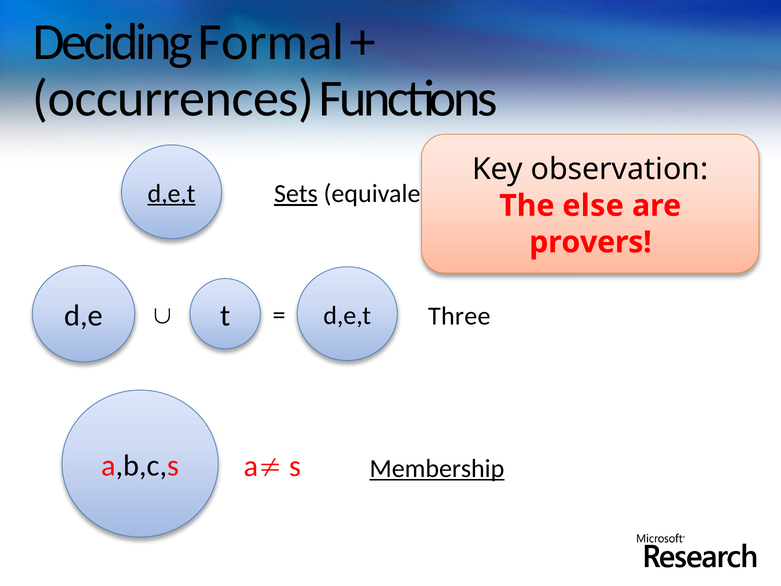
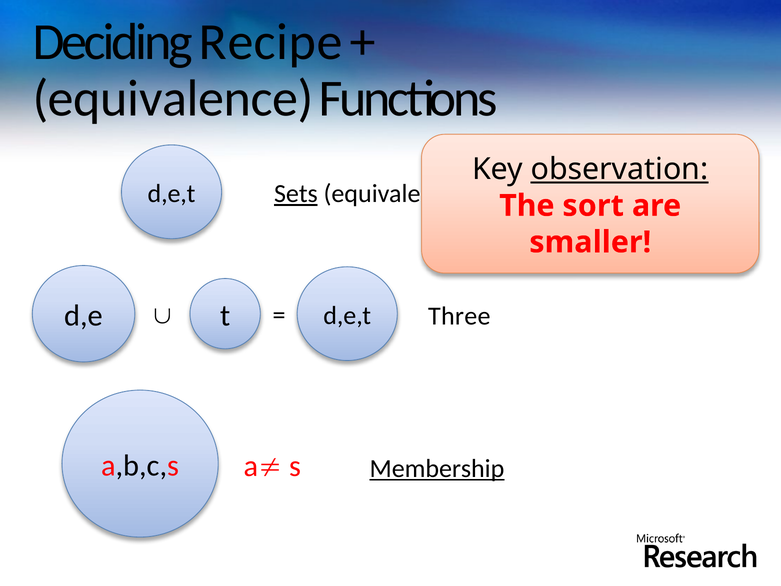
Formal: Formal -> Recipe (271, 42)
occurrences: occurrences -> equivalence (173, 98)
observation underline: none -> present (620, 169)
d,e,t underline: present -> none (172, 194)
else: else -> sort (593, 206)
provers: provers -> smaller (590, 242)
